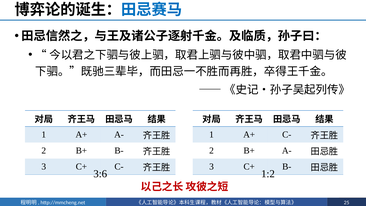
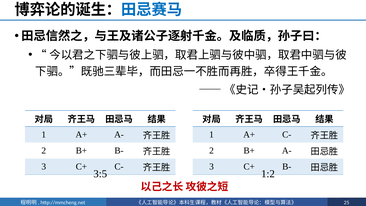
3:6: 3:6 -> 3:5 (100, 174)
